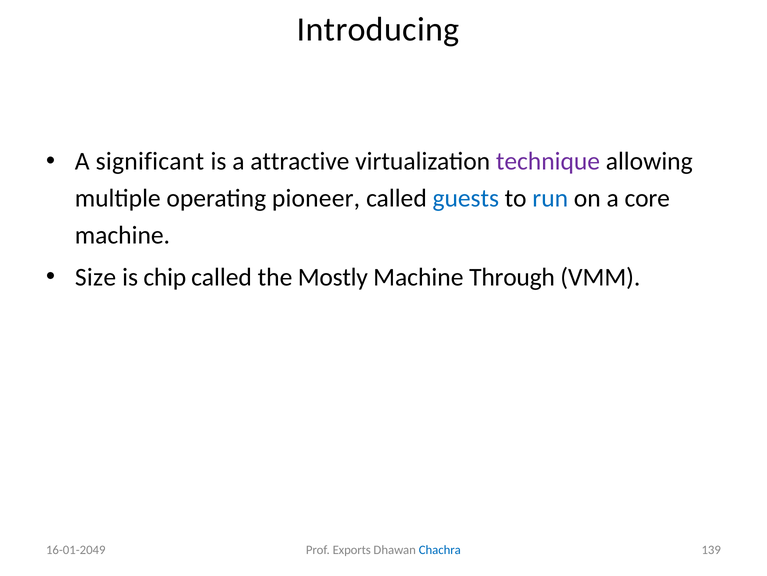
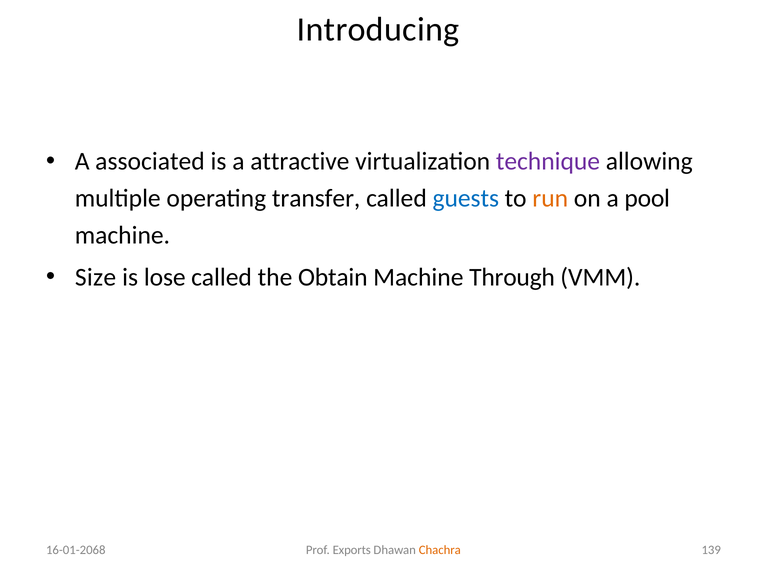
significant: significant -> associated (150, 161)
pioneer: pioneer -> transfer (316, 198)
run colour: blue -> orange (550, 198)
core: core -> pool (647, 198)
chip: chip -> lose (165, 277)
Mostly: Mostly -> Obtain (333, 277)
16-01-2049: 16-01-2049 -> 16-01-2068 (76, 549)
Chachra colour: blue -> orange (440, 549)
